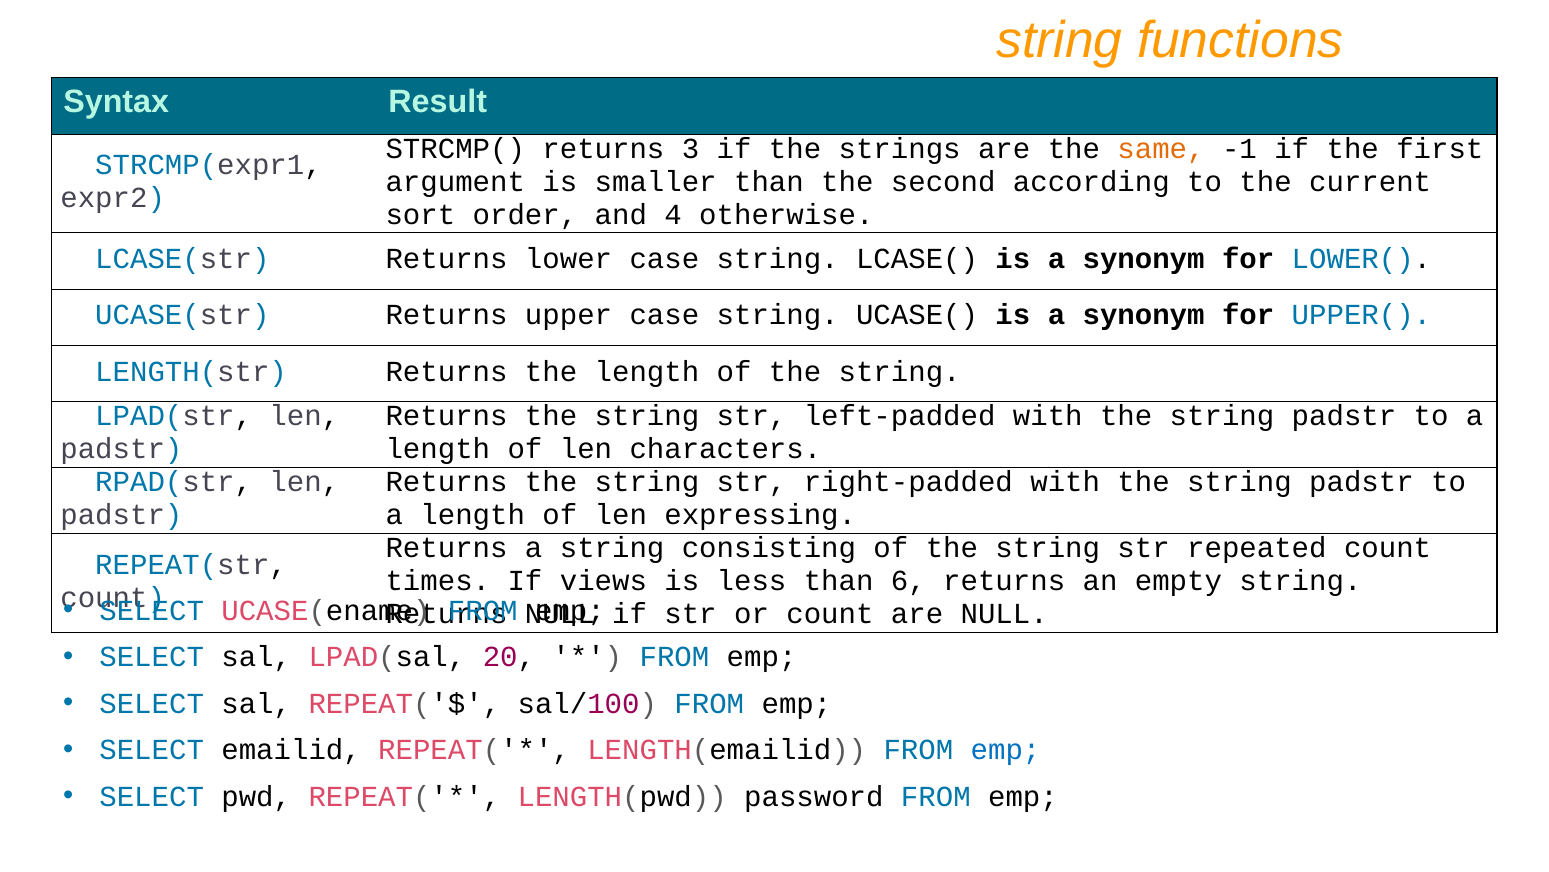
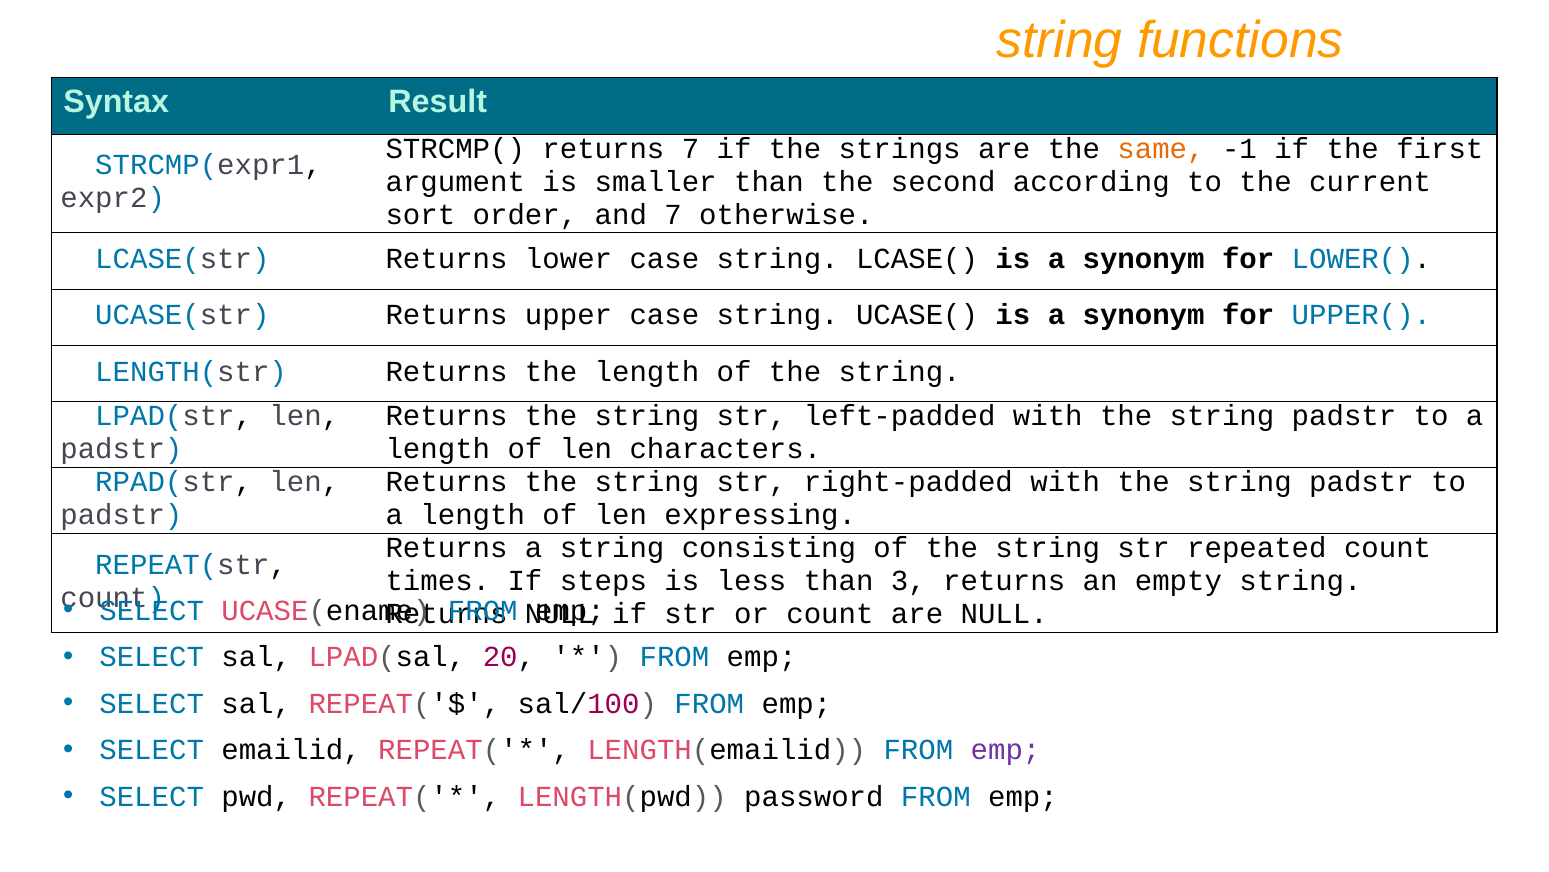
returns 3: 3 -> 7 (691, 149)
and 4: 4 -> 7 (673, 214)
views: views -> steps (603, 581)
6: 6 -> 3 (908, 581)
emp colour: blue -> purple (1006, 749)
